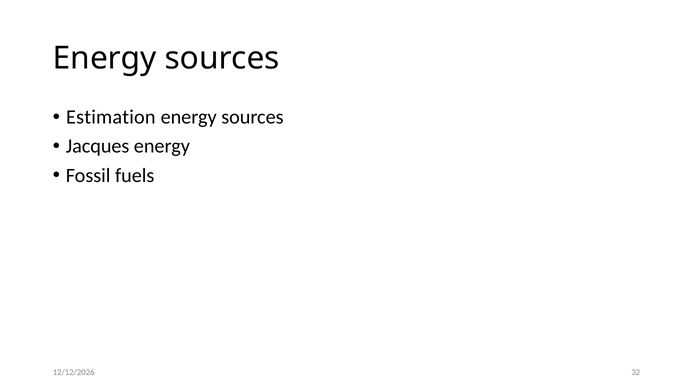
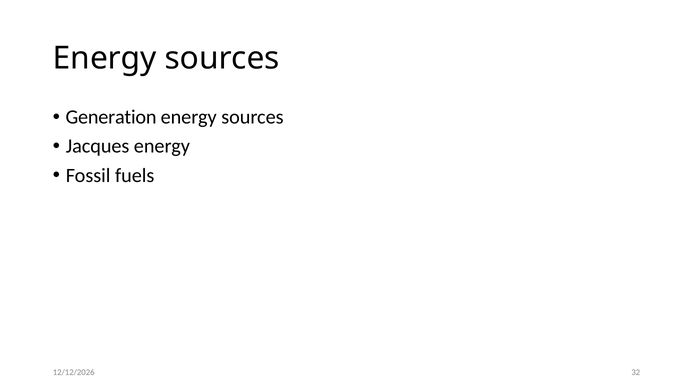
Estimation: Estimation -> Generation (111, 117)
